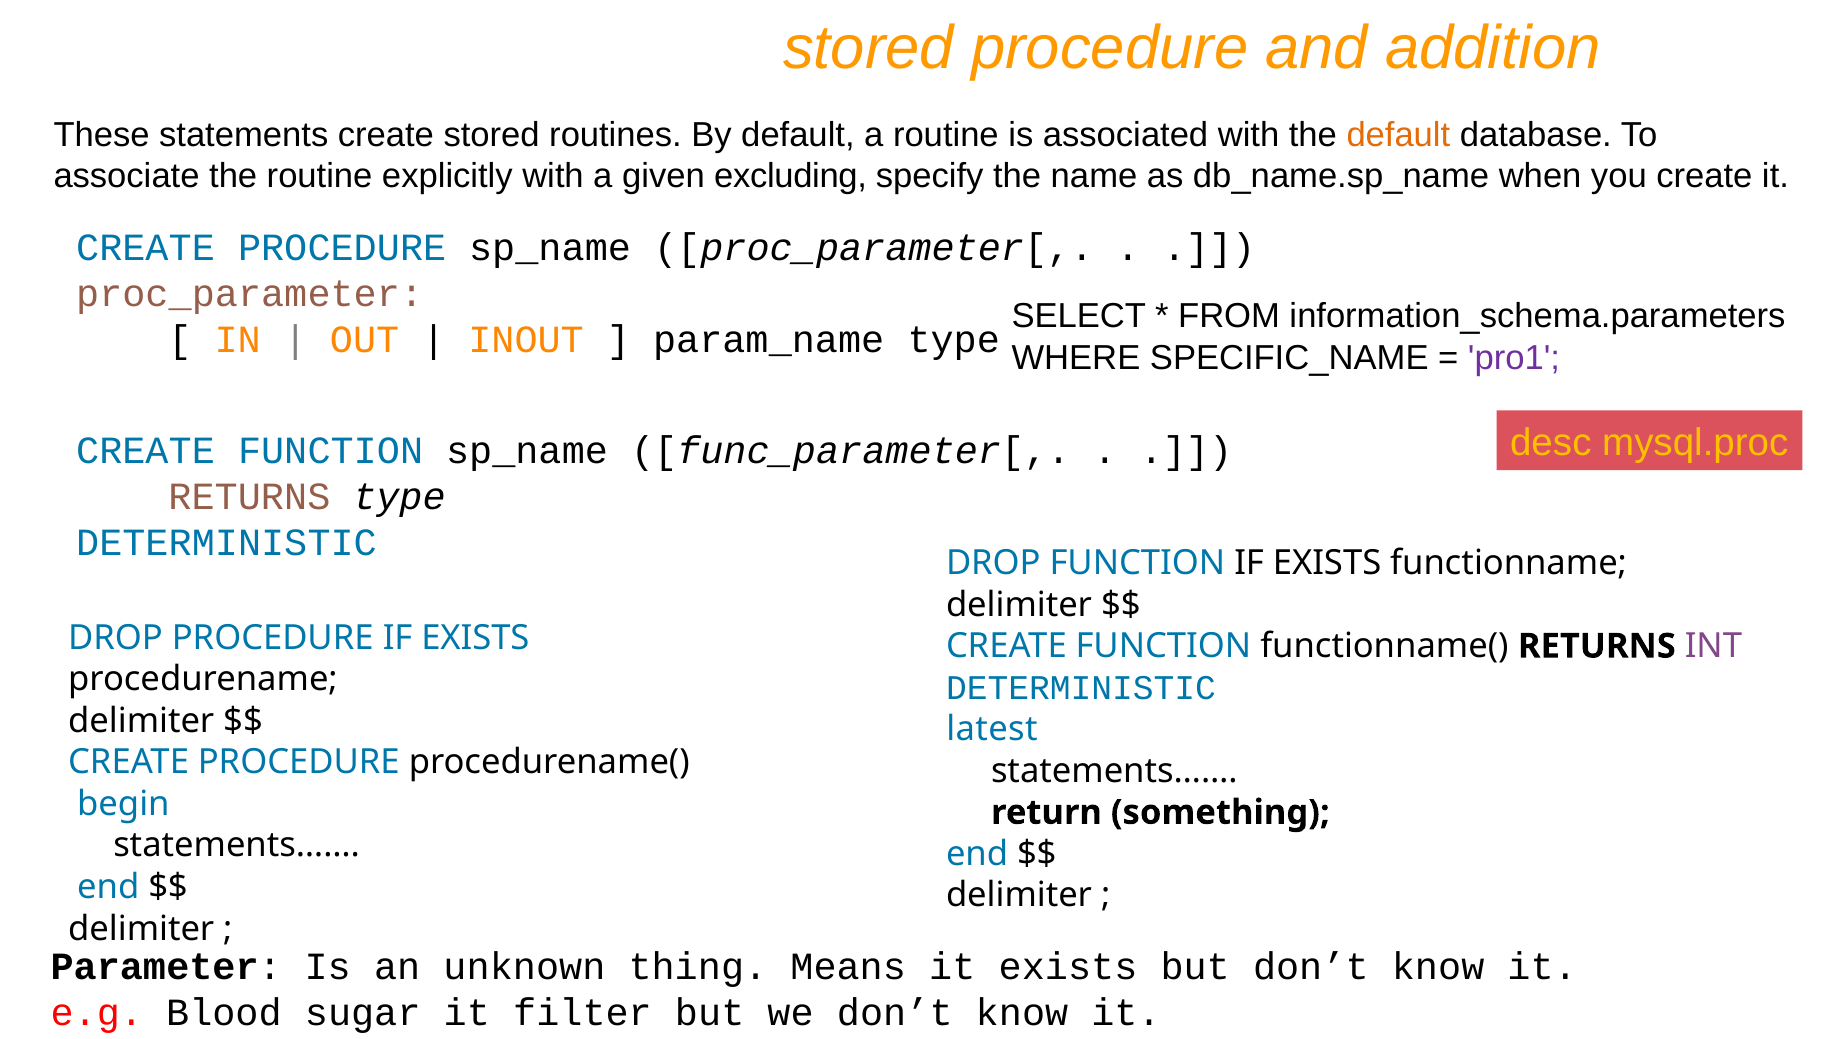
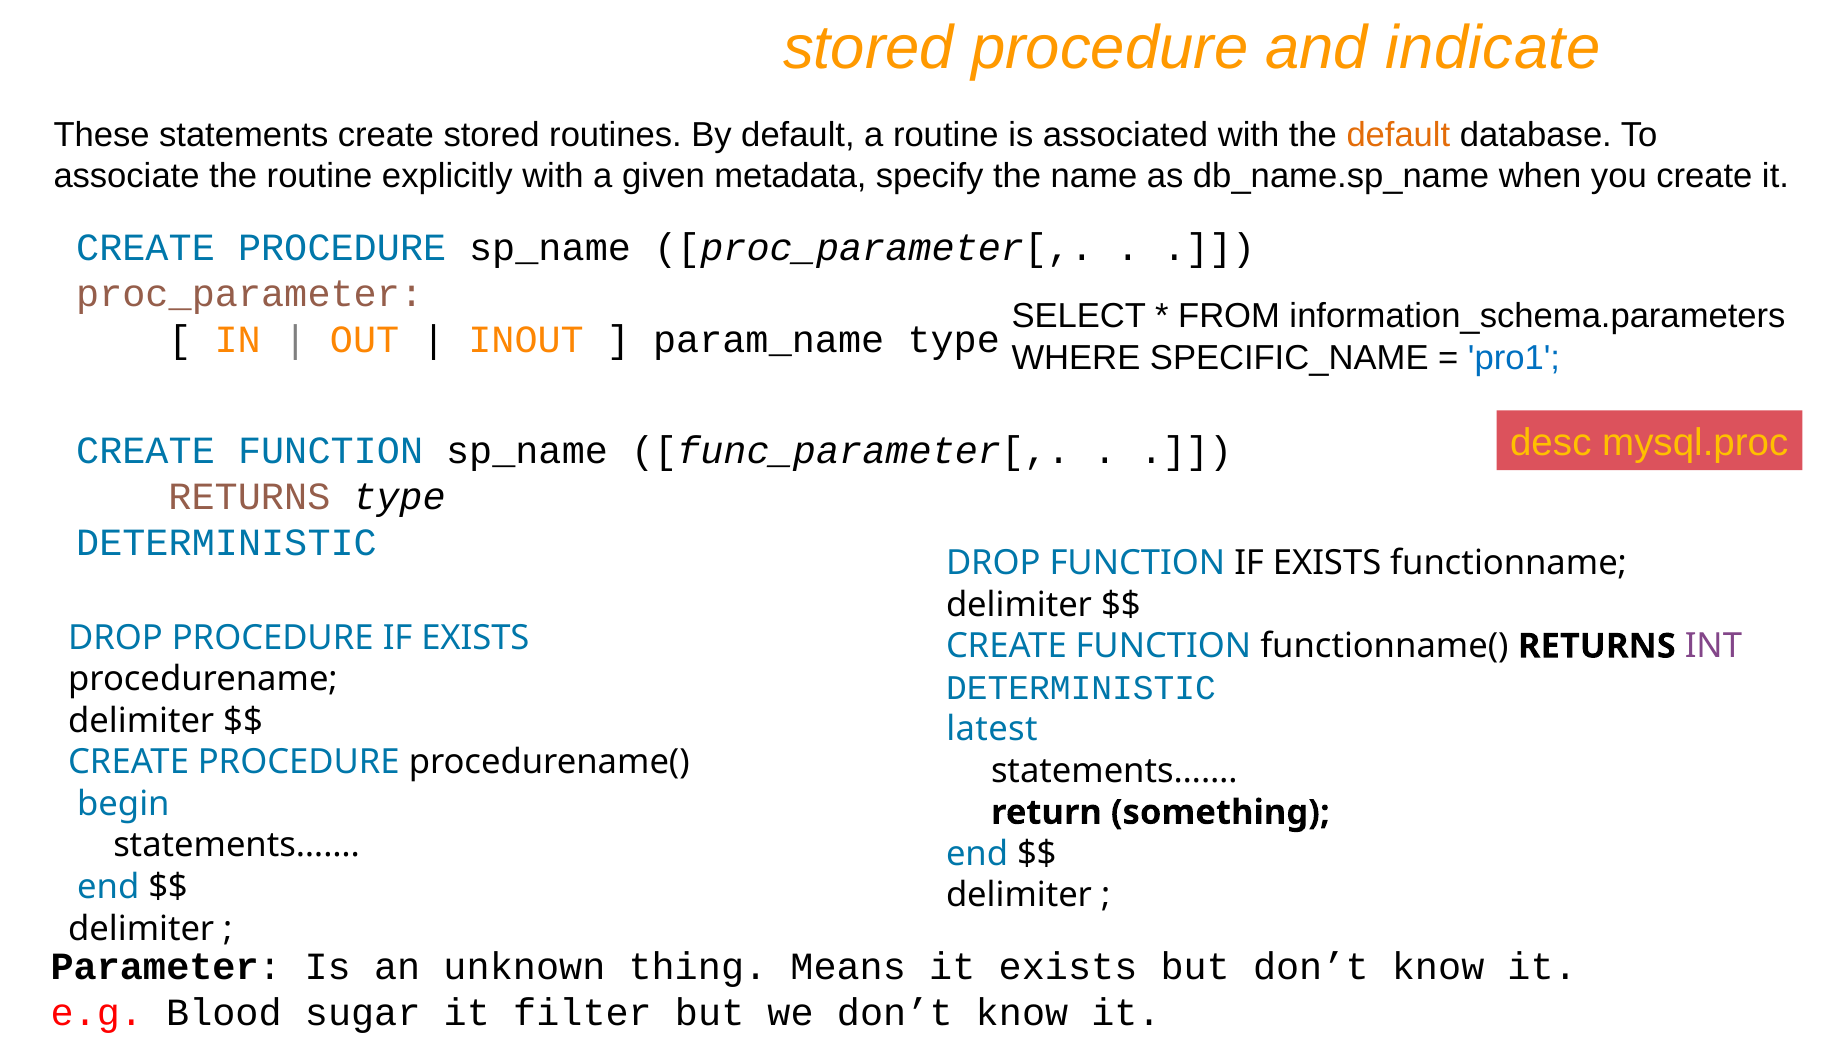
addition: addition -> indicate (1493, 48)
excluding: excluding -> metadata (790, 176)
pro1 colour: purple -> blue (1514, 358)
